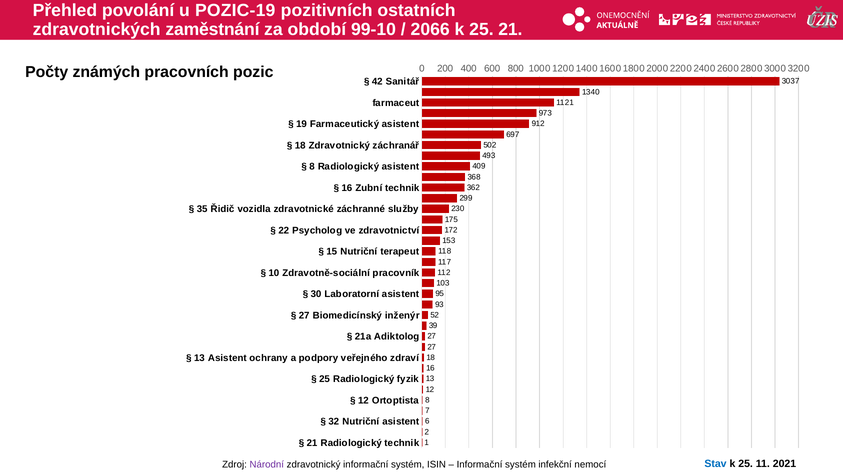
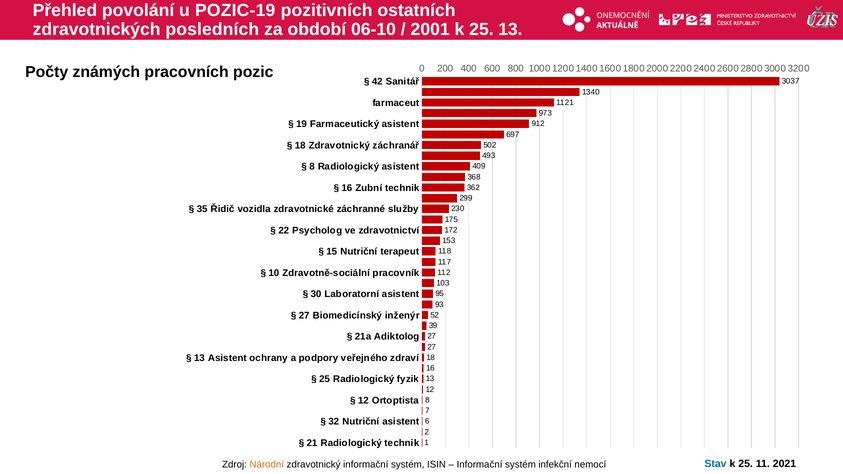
zaměstnání: zaměstnání -> posledních (212, 29)
99-10: 99-10 -> 06-10 (374, 29)
2066: 2066 -> 2001 (430, 29)
25 21: 21 -> 13 (510, 29)
Národní colour: purple -> orange (267, 465)
